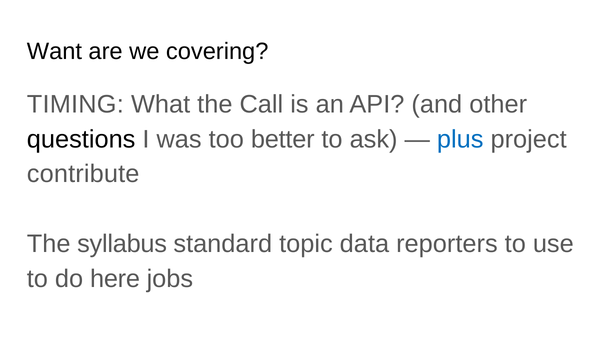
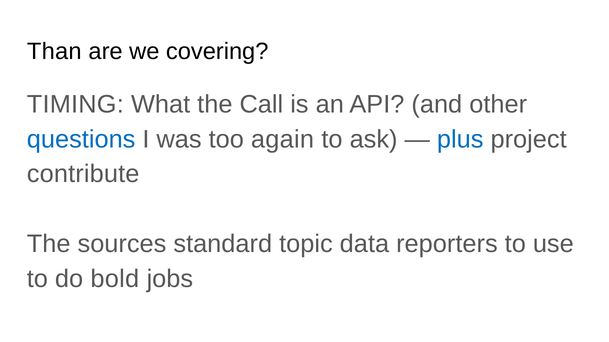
Want: Want -> Than (54, 52)
questions colour: black -> blue (81, 139)
better: better -> again (283, 139)
syllabus: syllabus -> sources (122, 244)
here: here -> bold (115, 279)
